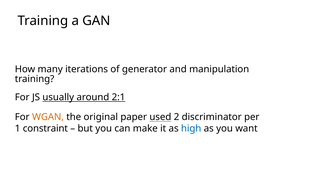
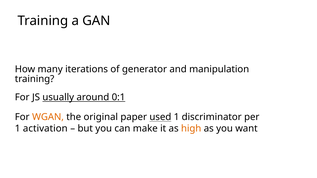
2:1: 2:1 -> 0:1 (118, 97)
used 2: 2 -> 1 (177, 117)
constraint: constraint -> activation (45, 129)
high colour: blue -> orange (191, 129)
